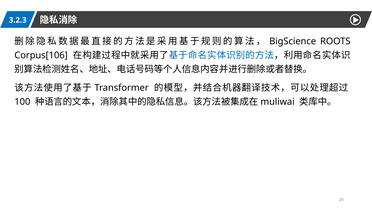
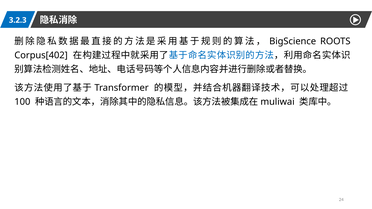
Corpus[106: Corpus[106 -> Corpus[402 (41, 55)
